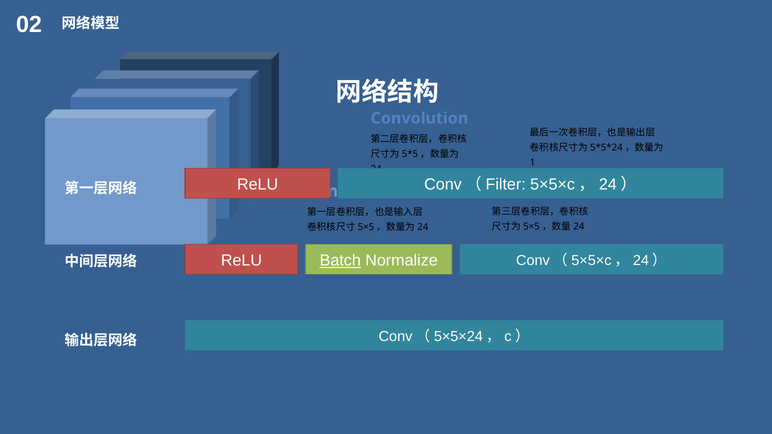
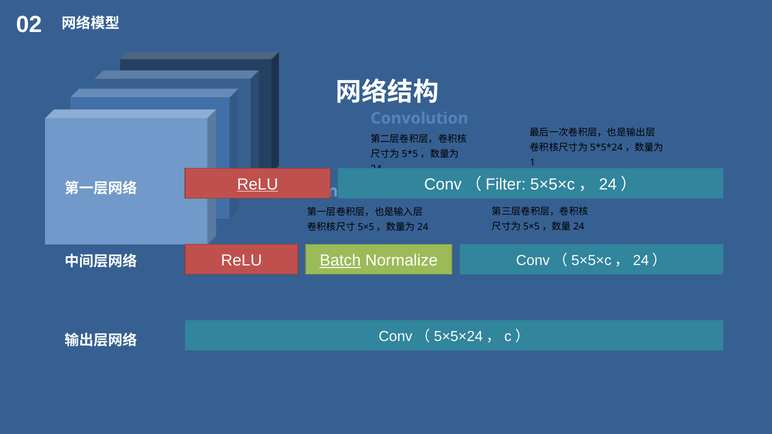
ReLU underline: none -> present (258, 184)
